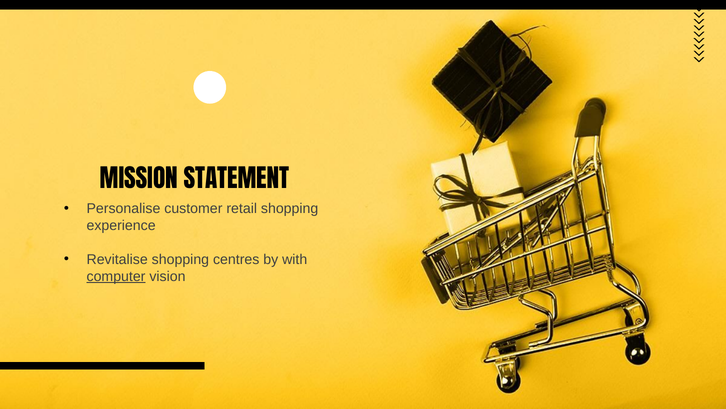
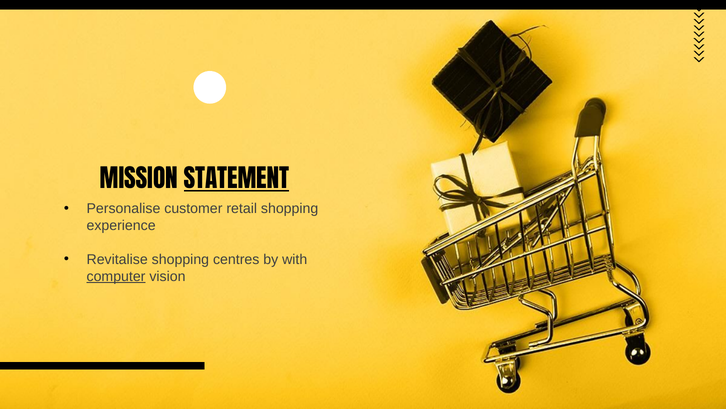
STATEMENT underline: none -> present (236, 180)
